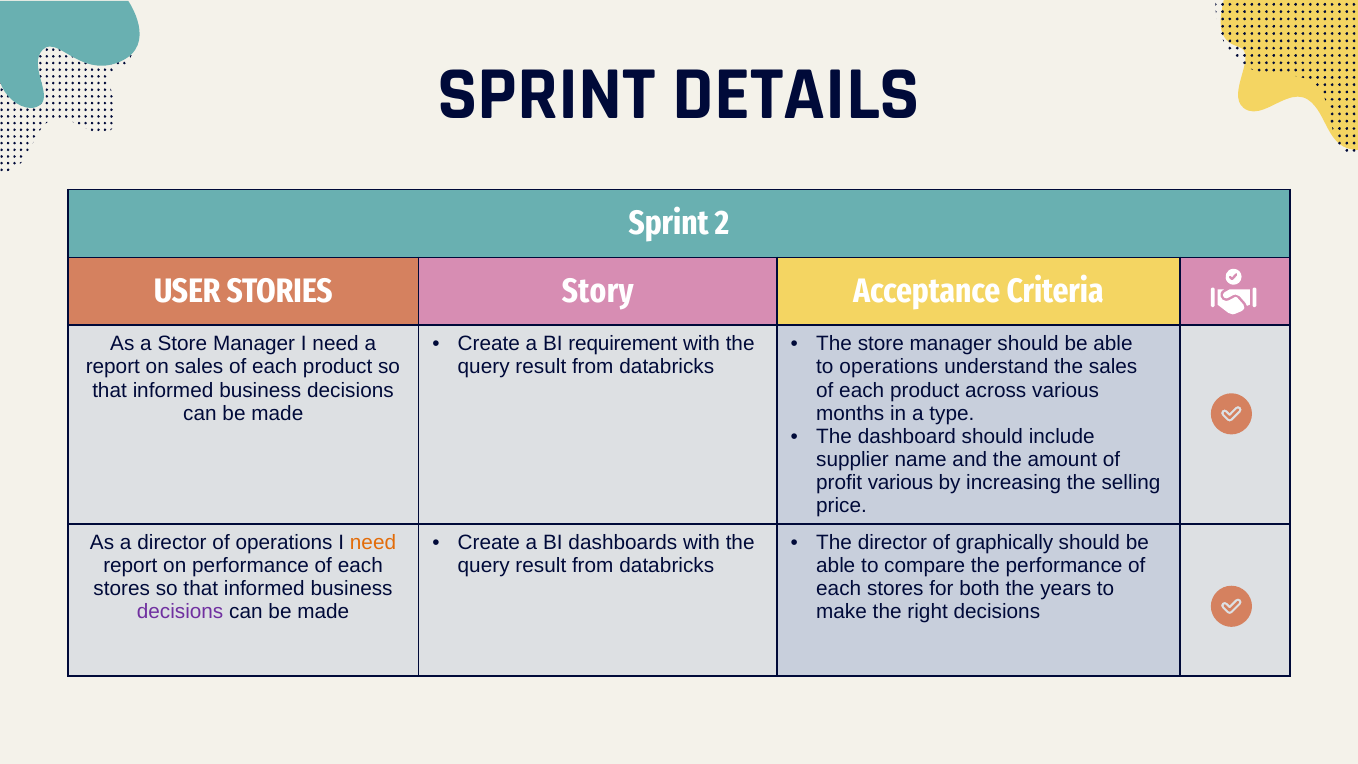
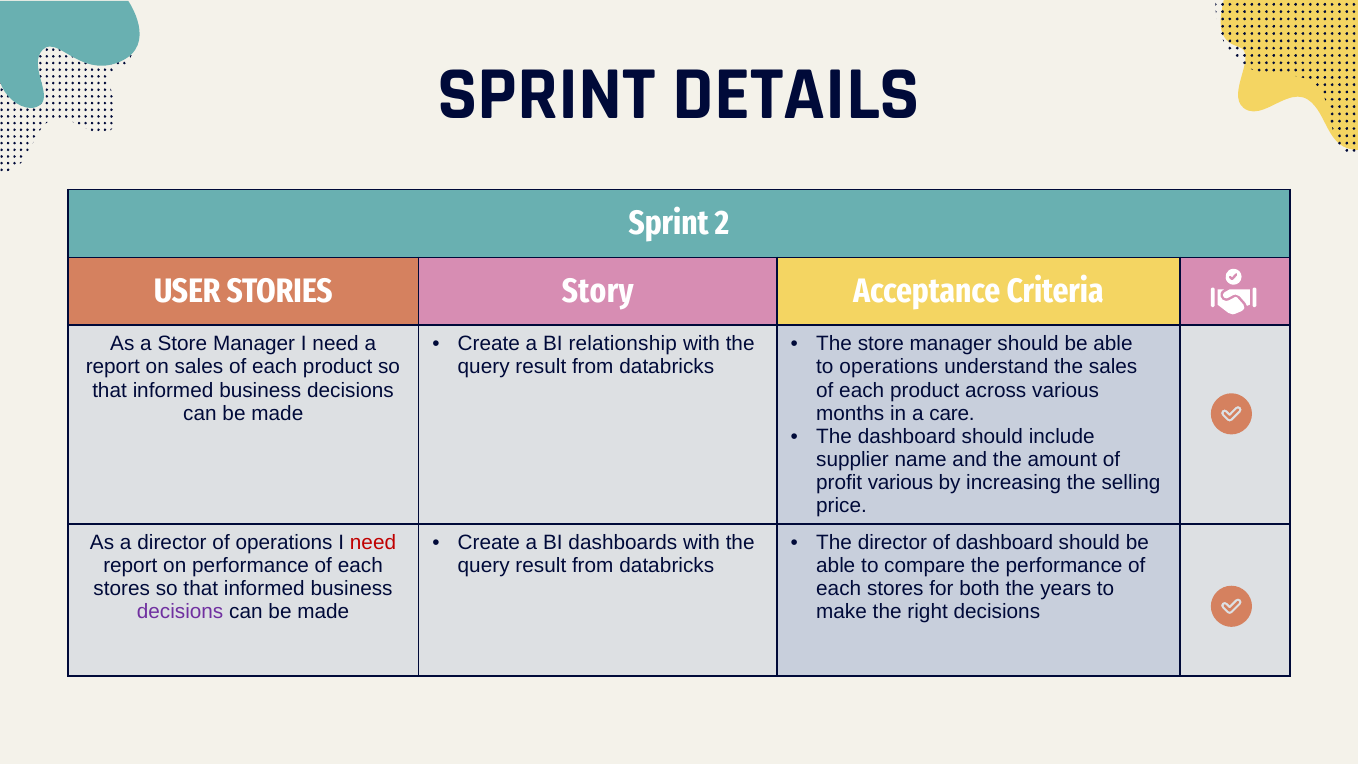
requirement: requirement -> relationship (623, 344)
type: type -> care (952, 413)
of graphically: graphically -> dashboard (1004, 542)
need colour: orange -> red (373, 542)
